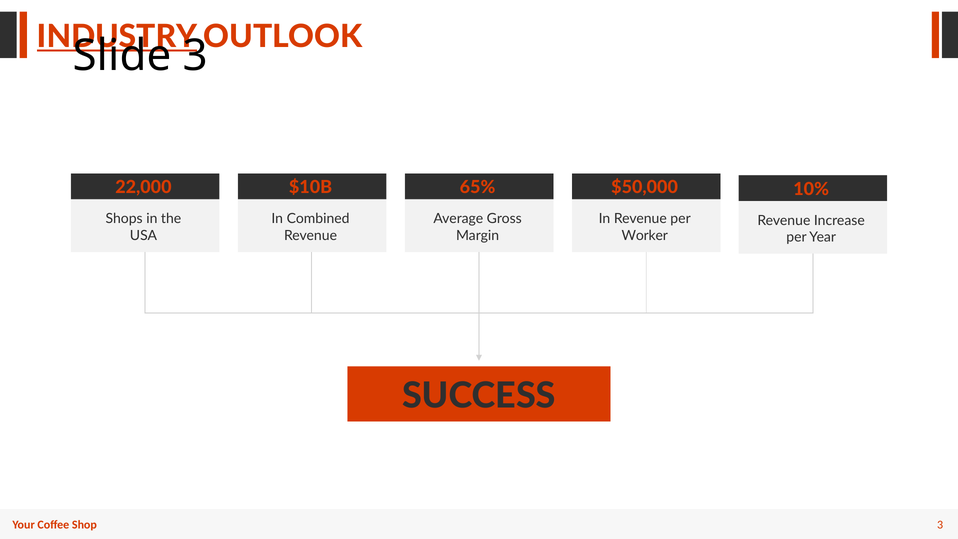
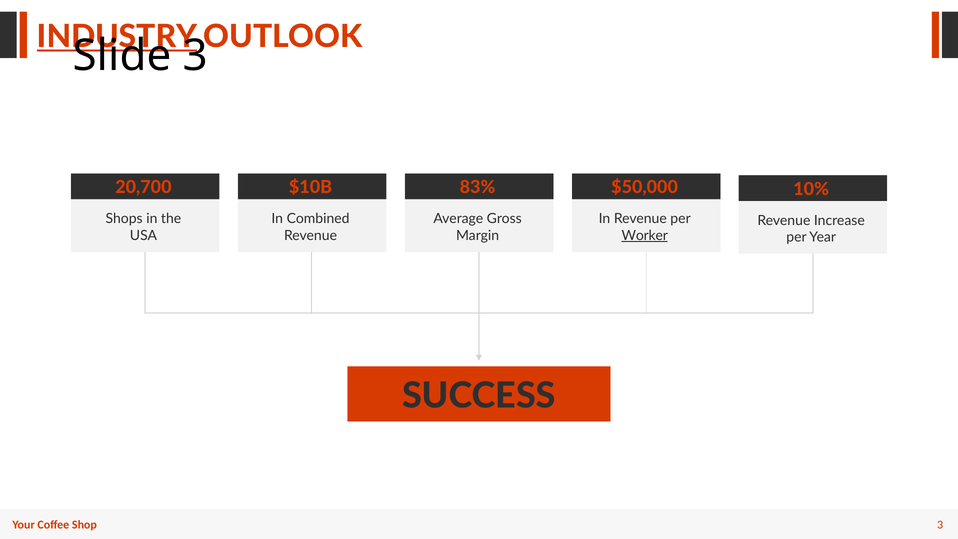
22,000: 22,000 -> 20,700 (143, 187)
65%: 65% -> 83% (478, 187)
Worker underline: none -> present (645, 236)
